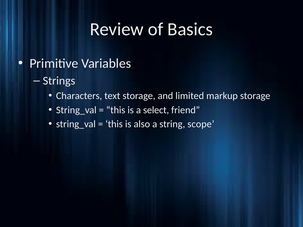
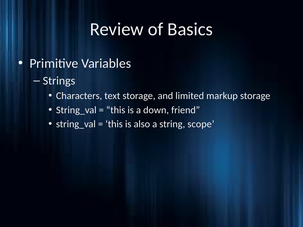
select: select -> down (156, 110)
